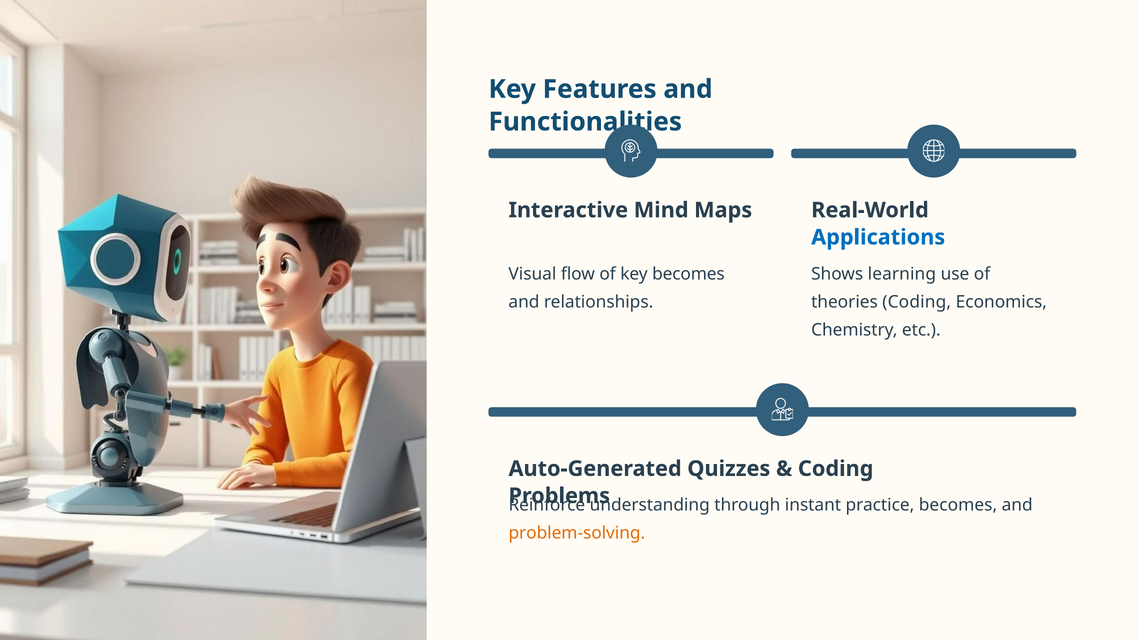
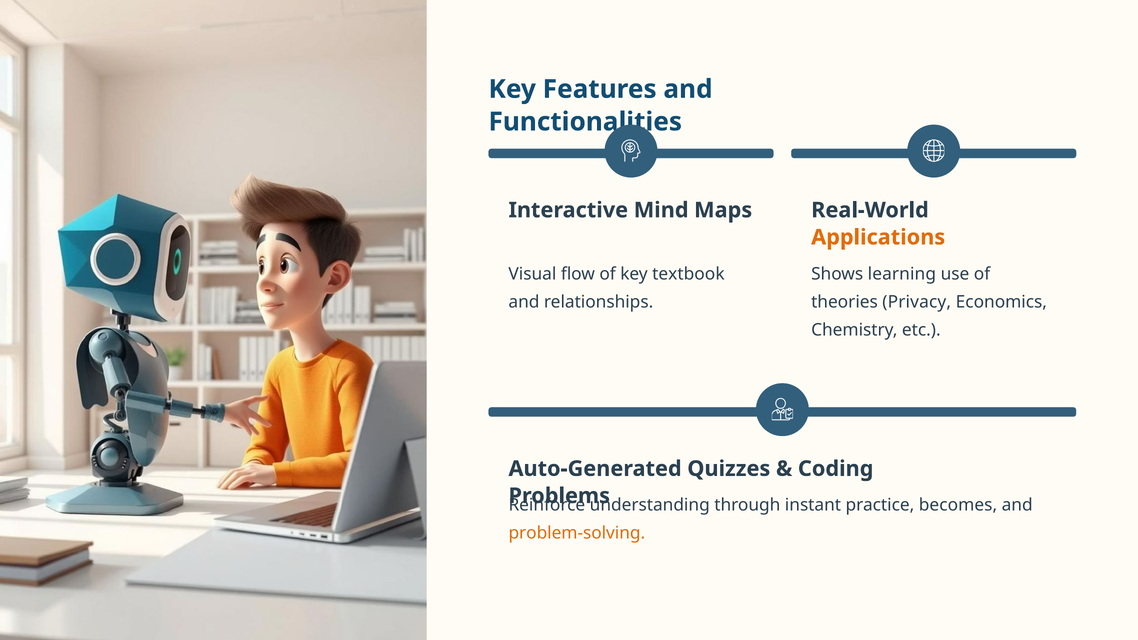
Applications colour: blue -> orange (878, 237)
key becomes: becomes -> textbook (688, 274)
theories Coding: Coding -> Privacy (917, 302)
